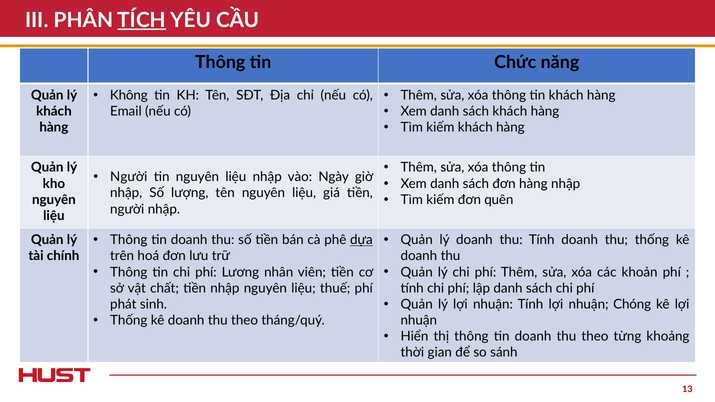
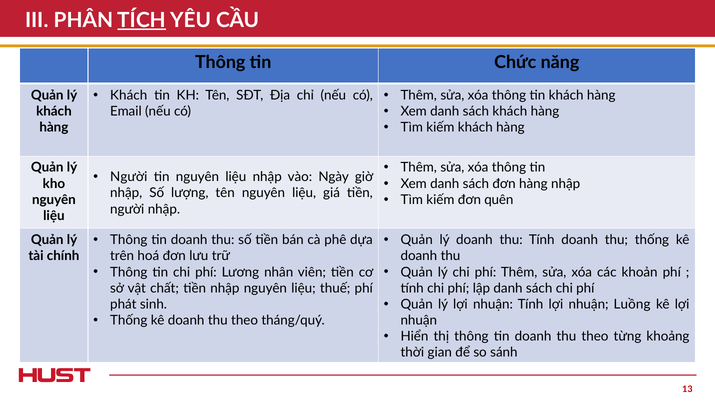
Không: Không -> Khách (129, 95)
dựa underline: present -> none (361, 240)
Chóng: Chóng -> Luồng (632, 304)
